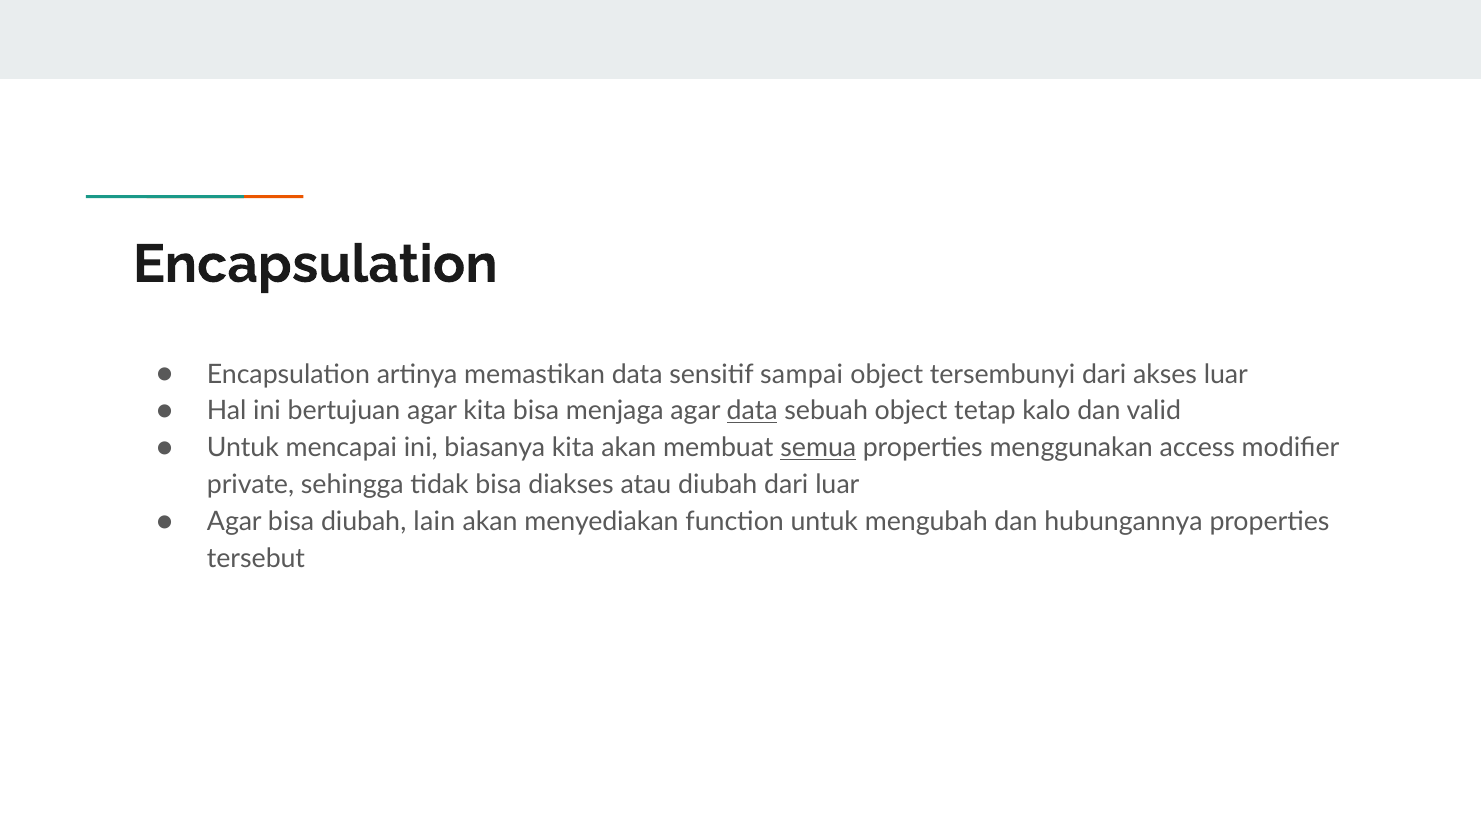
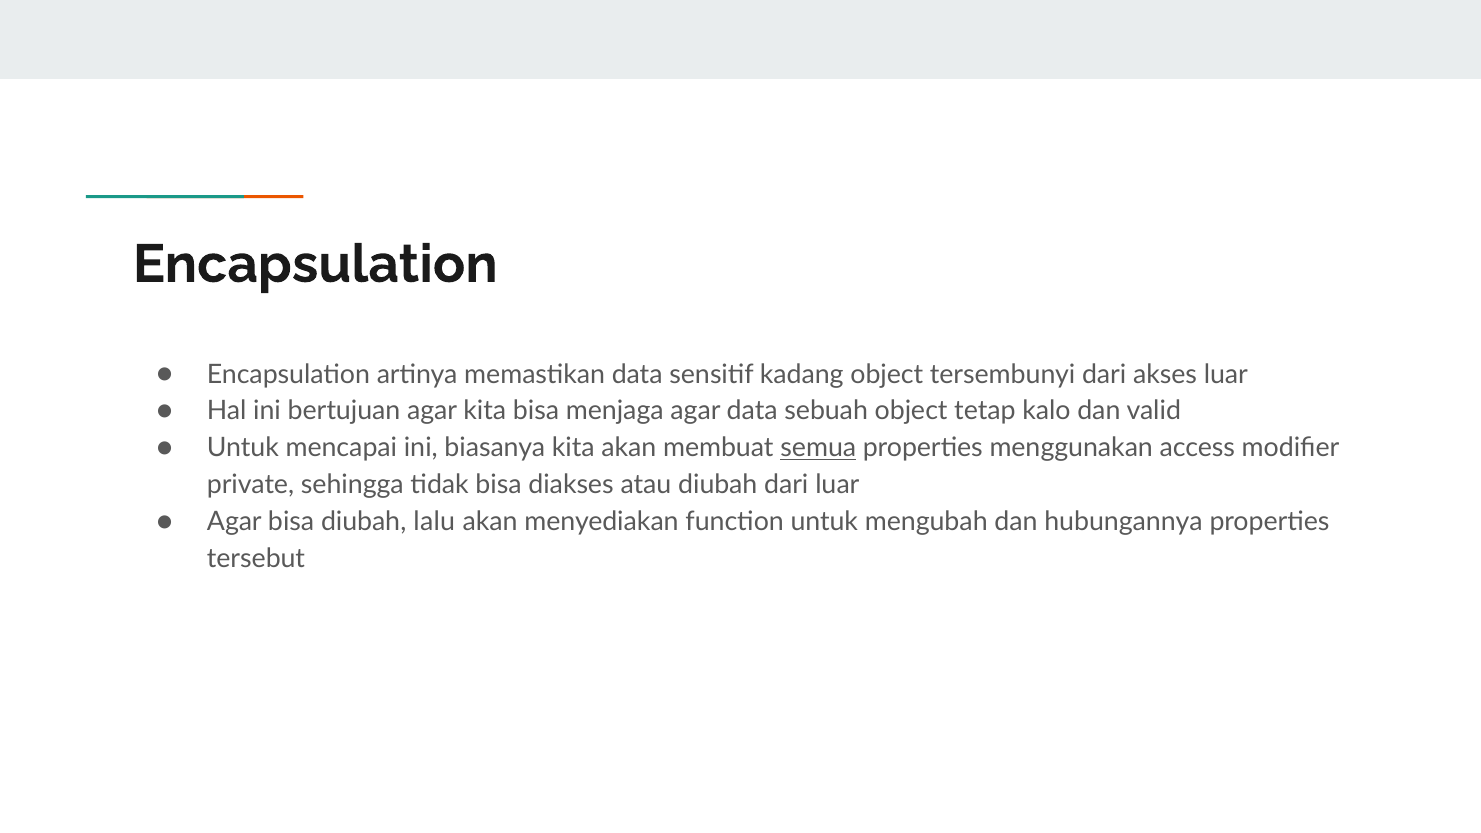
sampai: sampai -> kadang (802, 374)
data underline: present -> none (752, 411)
lain: lain -> lalu (434, 522)
